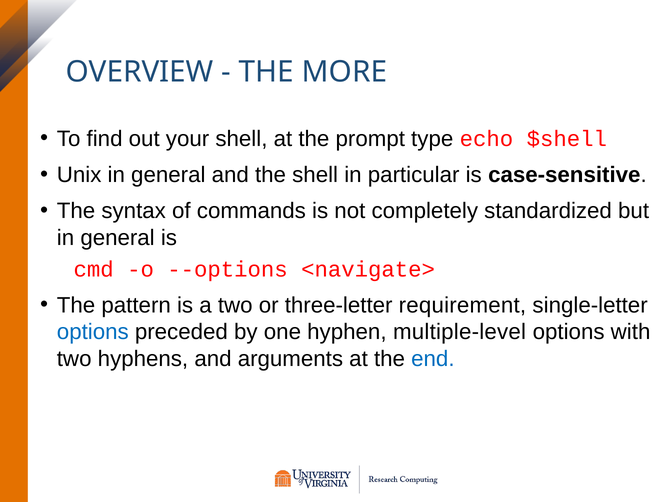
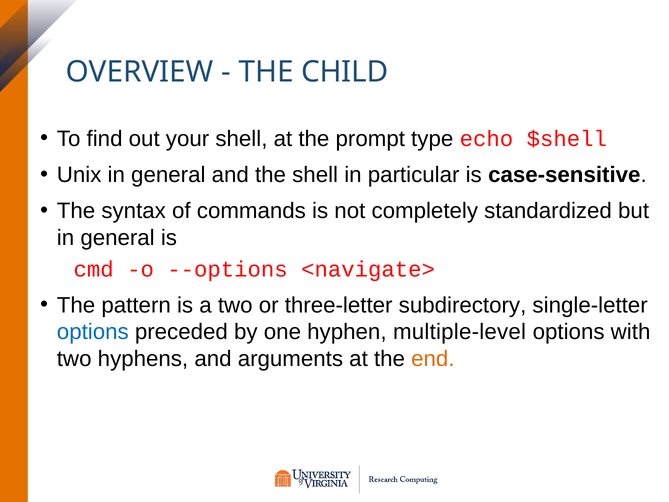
MORE: MORE -> CHILD (345, 72)
requirement: requirement -> subdirectory (463, 305)
end colour: blue -> orange (433, 359)
